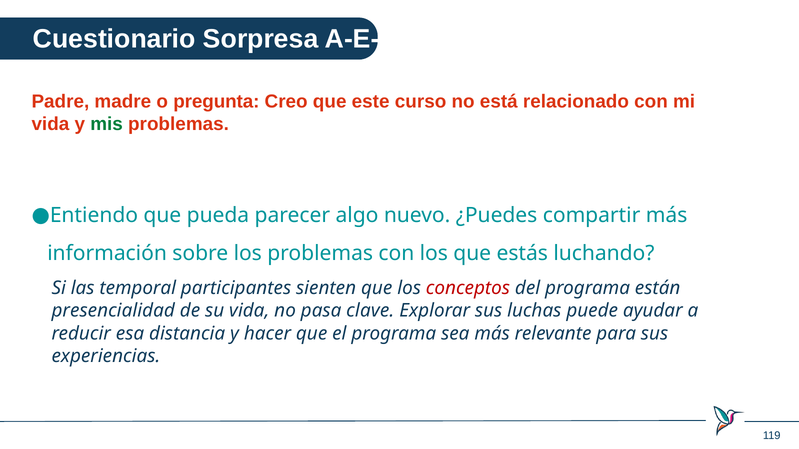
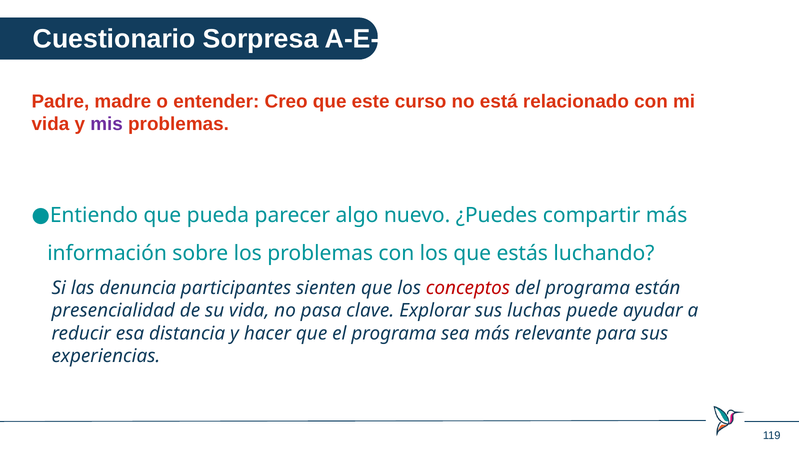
pregunta: pregunta -> entender (216, 102)
mis colour: green -> purple (107, 124)
temporal: temporal -> denuncia (138, 288)
